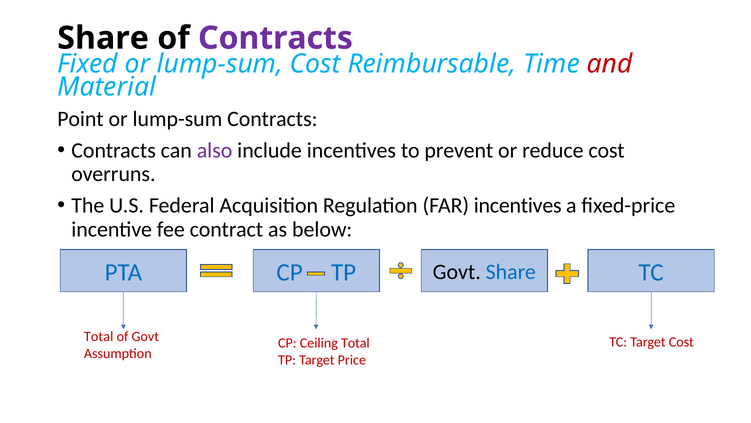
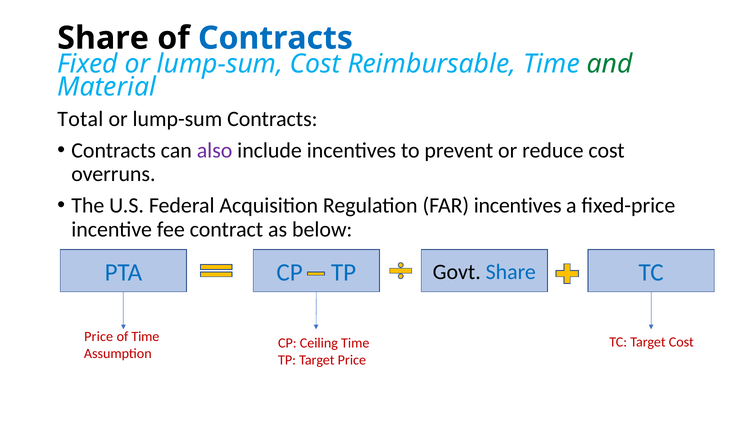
Contracts colour: purple -> blue (275, 38)
and colour: red -> green (610, 64)
Point: Point -> Total (80, 119)
Total: Total -> Price (99, 336)
of Govt: Govt -> Time (145, 336)
Ceiling Total: Total -> Time (355, 343)
